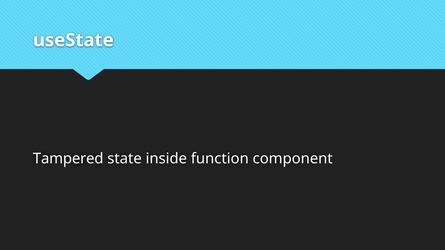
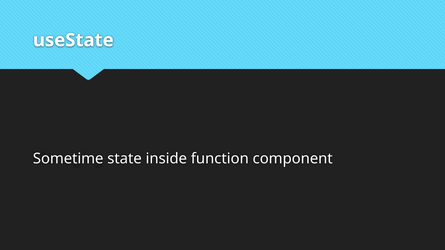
Tampered: Tampered -> Sometime (68, 159)
